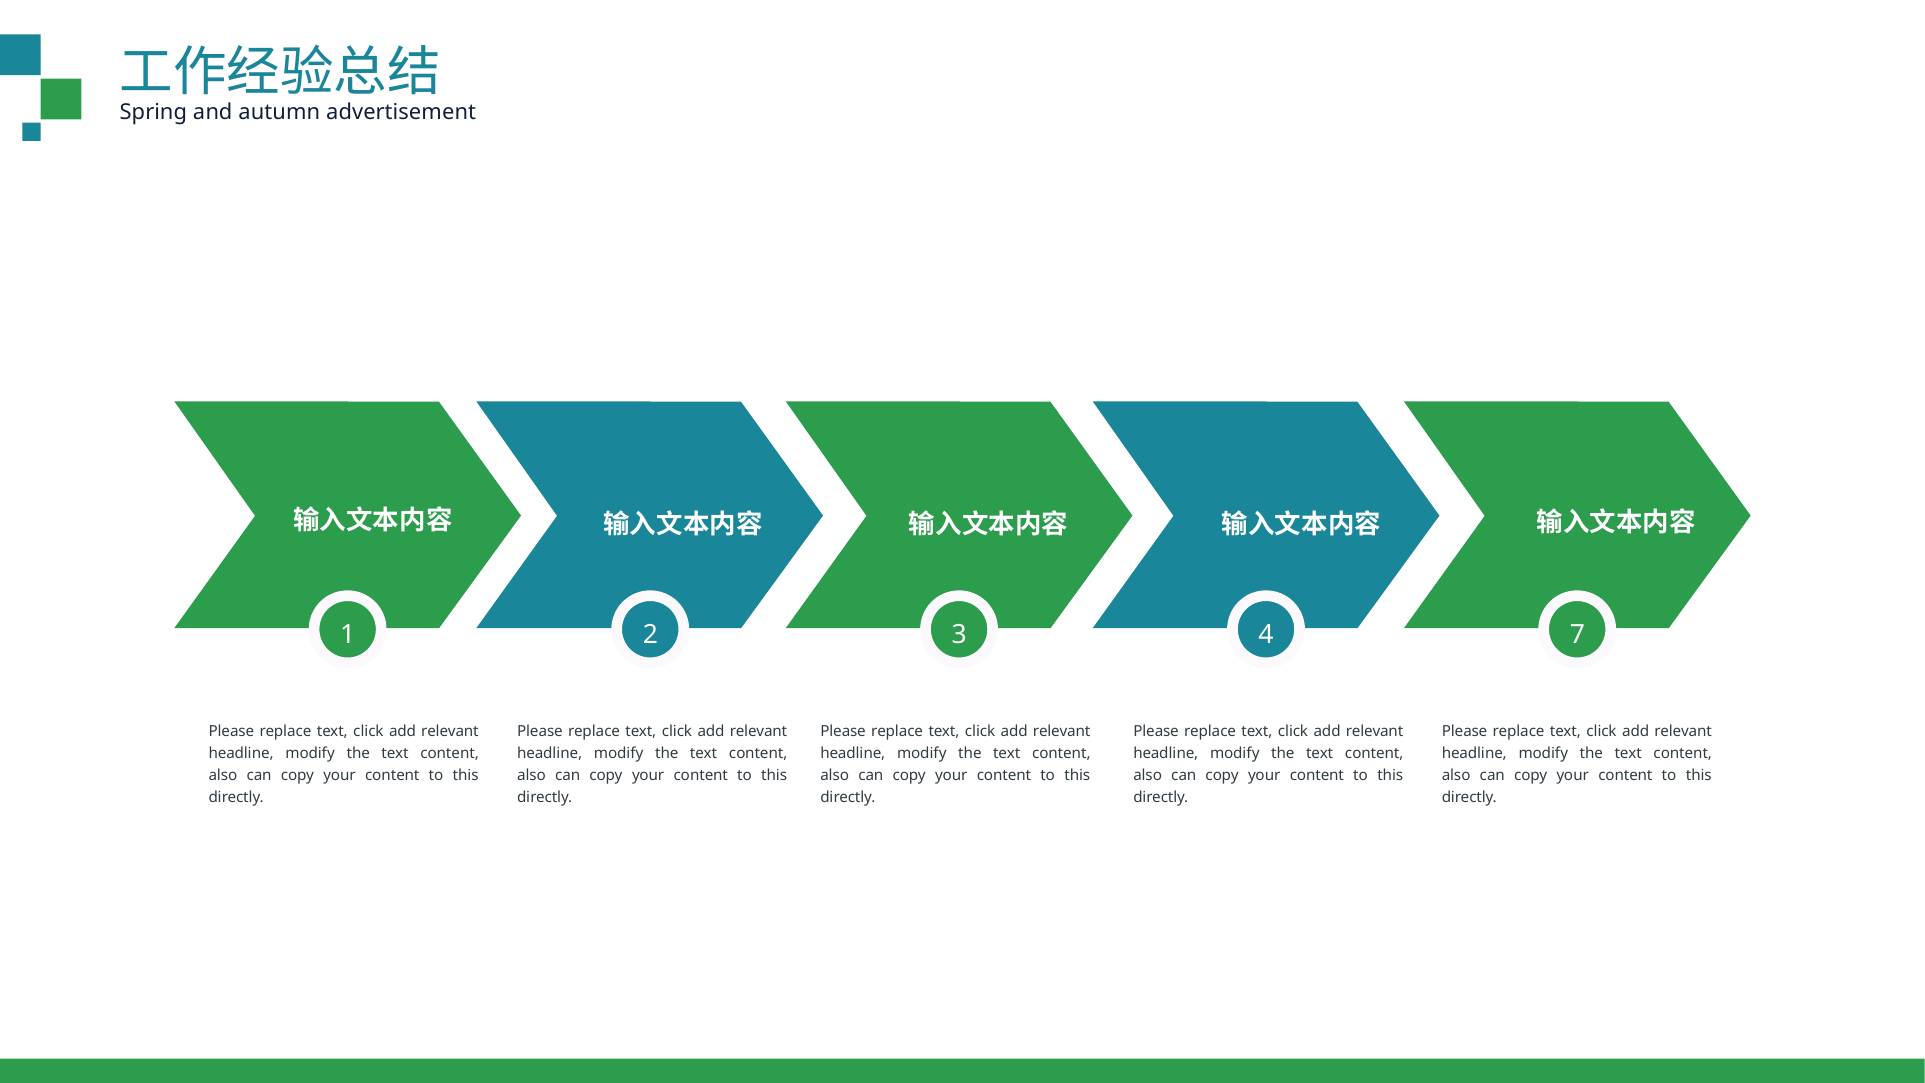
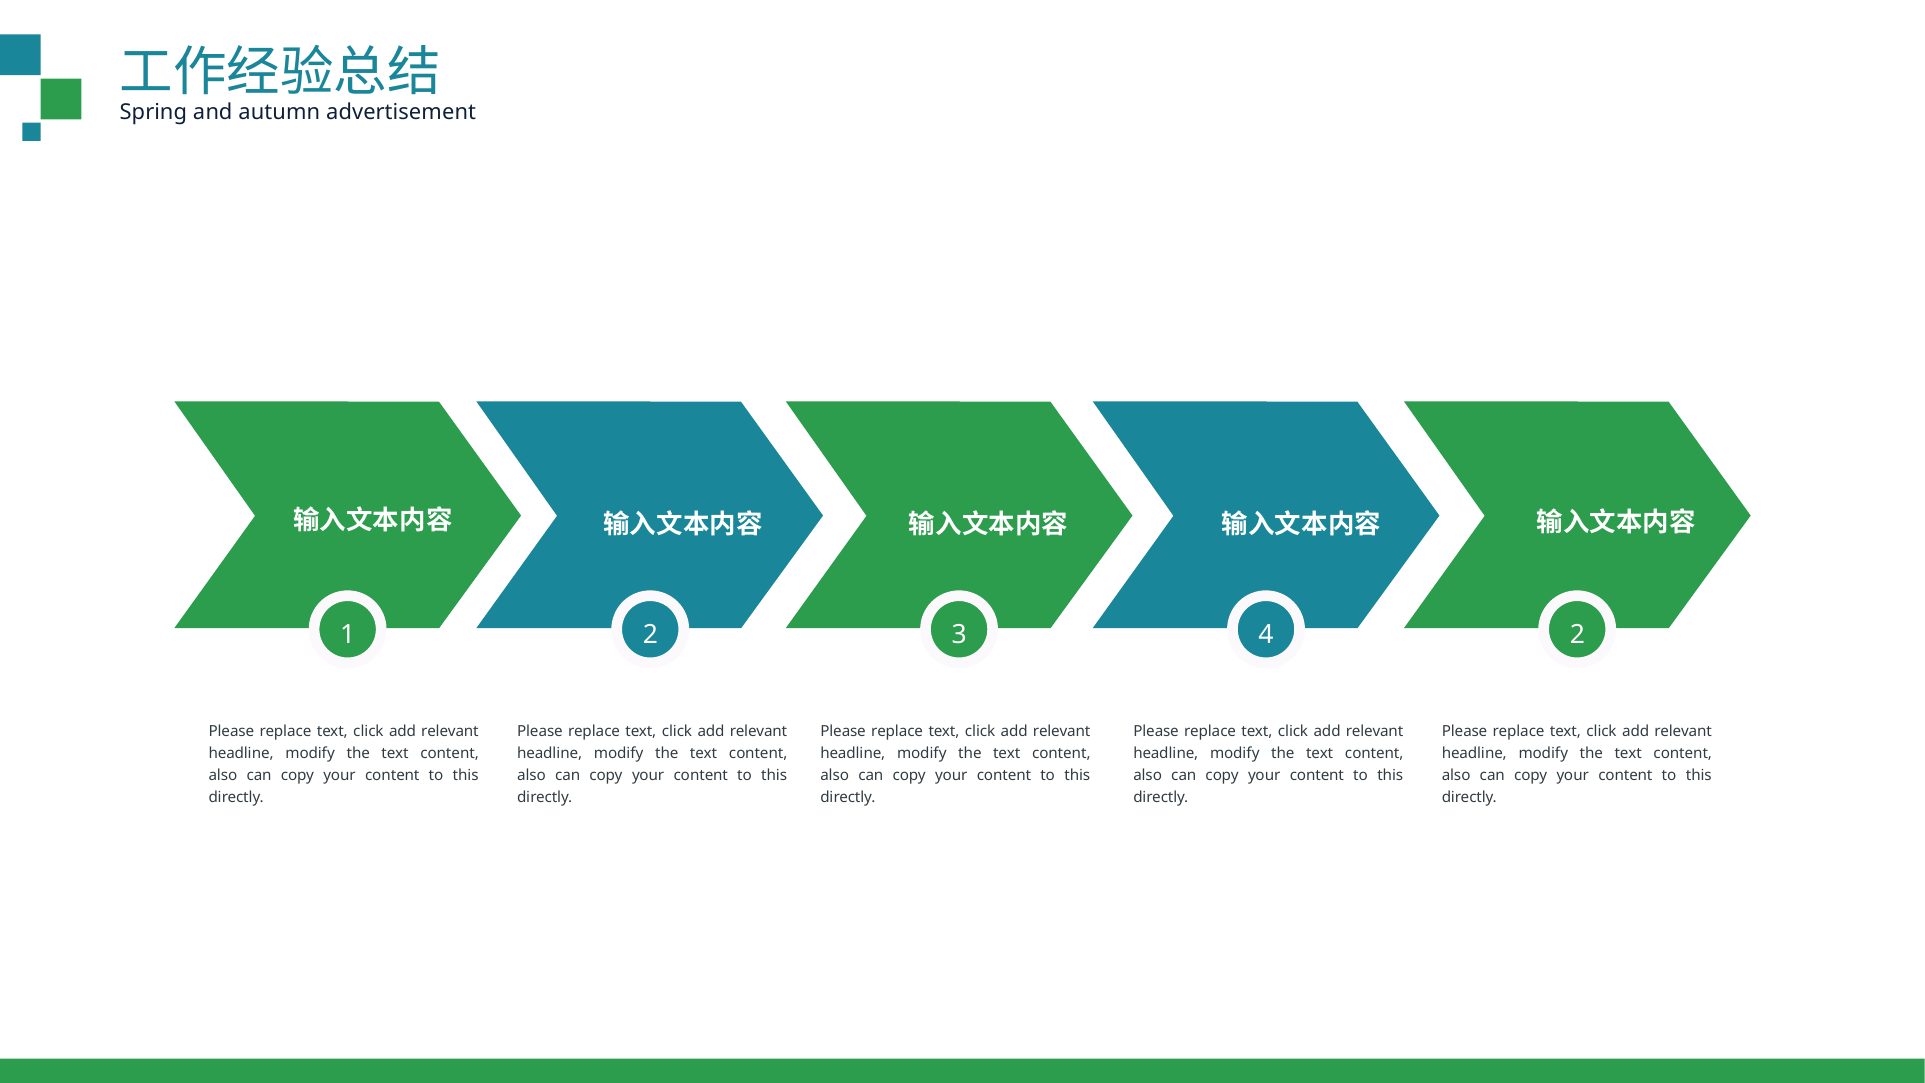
4 7: 7 -> 2 (1577, 634)
